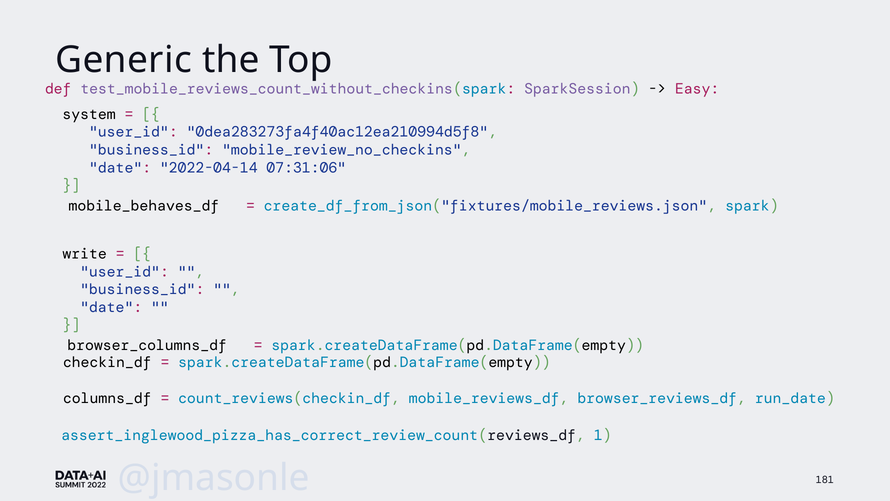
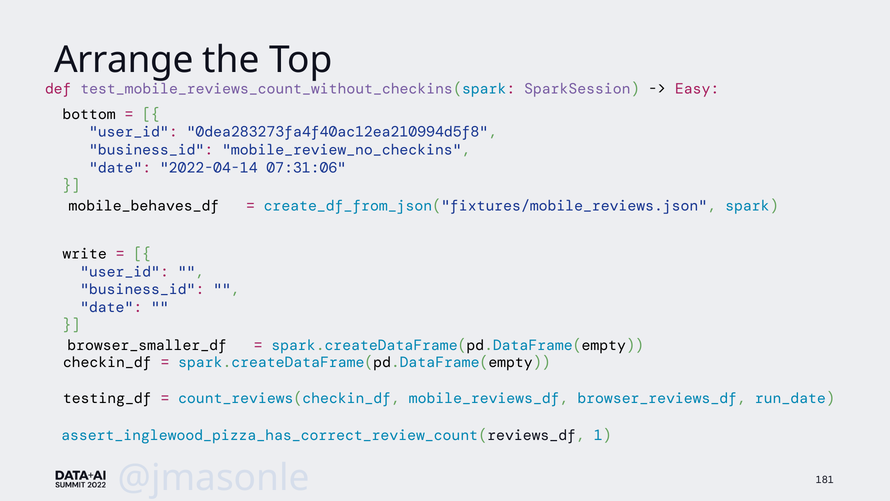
Generic: Generic -> Arrange (124, 60)
system: system -> bottom (89, 114)
browser_columns_df: browser_columns_df -> browser_smaller_df (147, 345)
columns_df: columns_df -> testing_df (107, 398)
